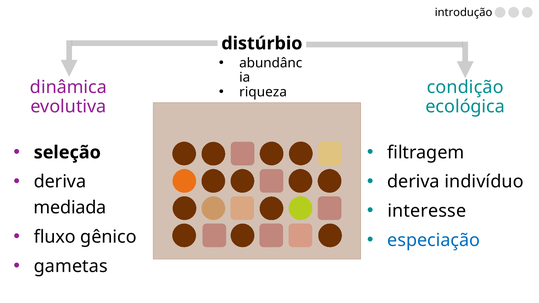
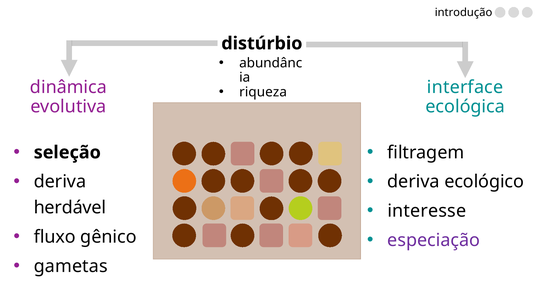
condição: condição -> interface (465, 87)
indivíduo: indivíduo -> ecológico (484, 182)
mediada: mediada -> herdável (70, 208)
especiação colour: blue -> purple (434, 240)
